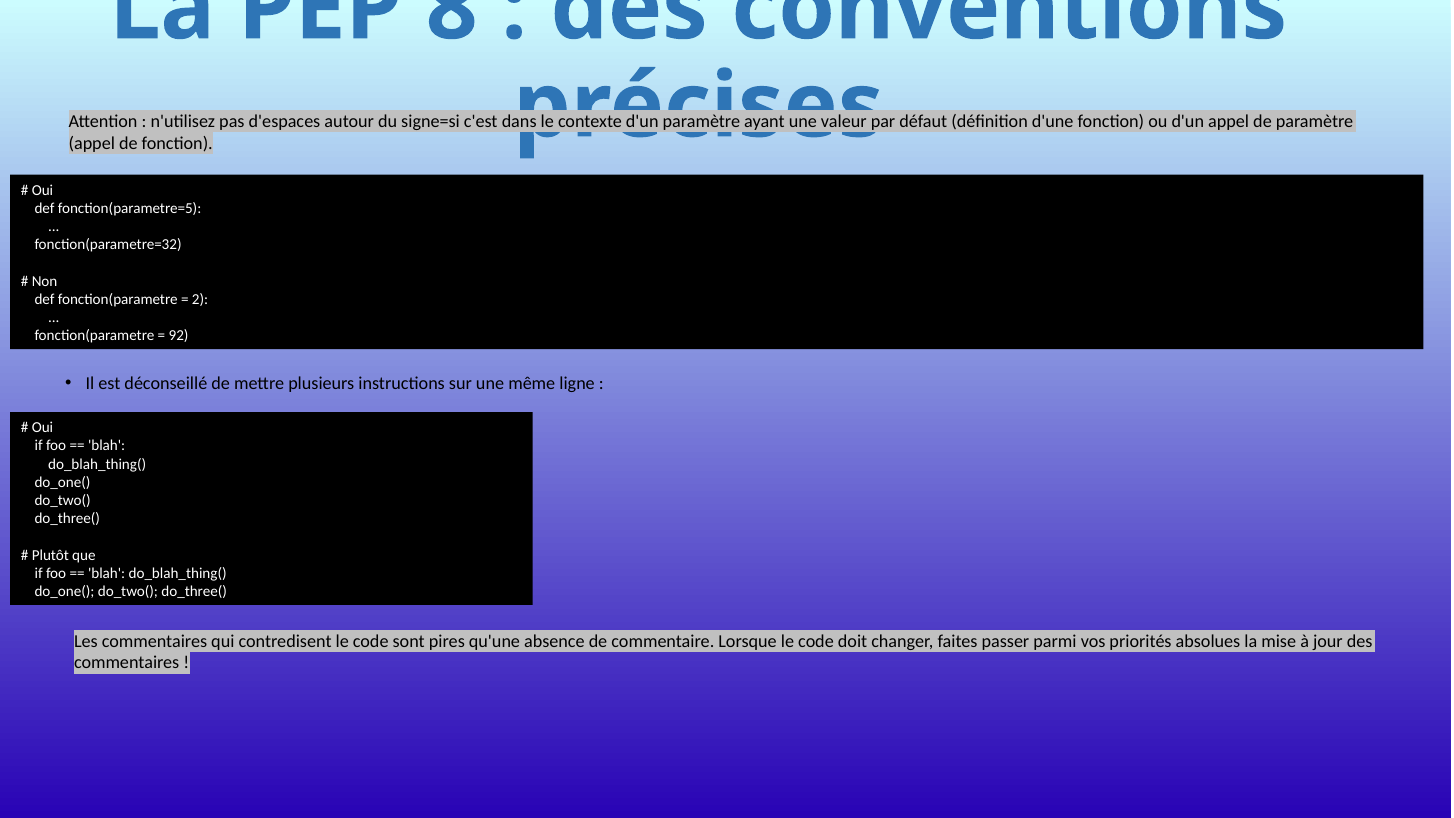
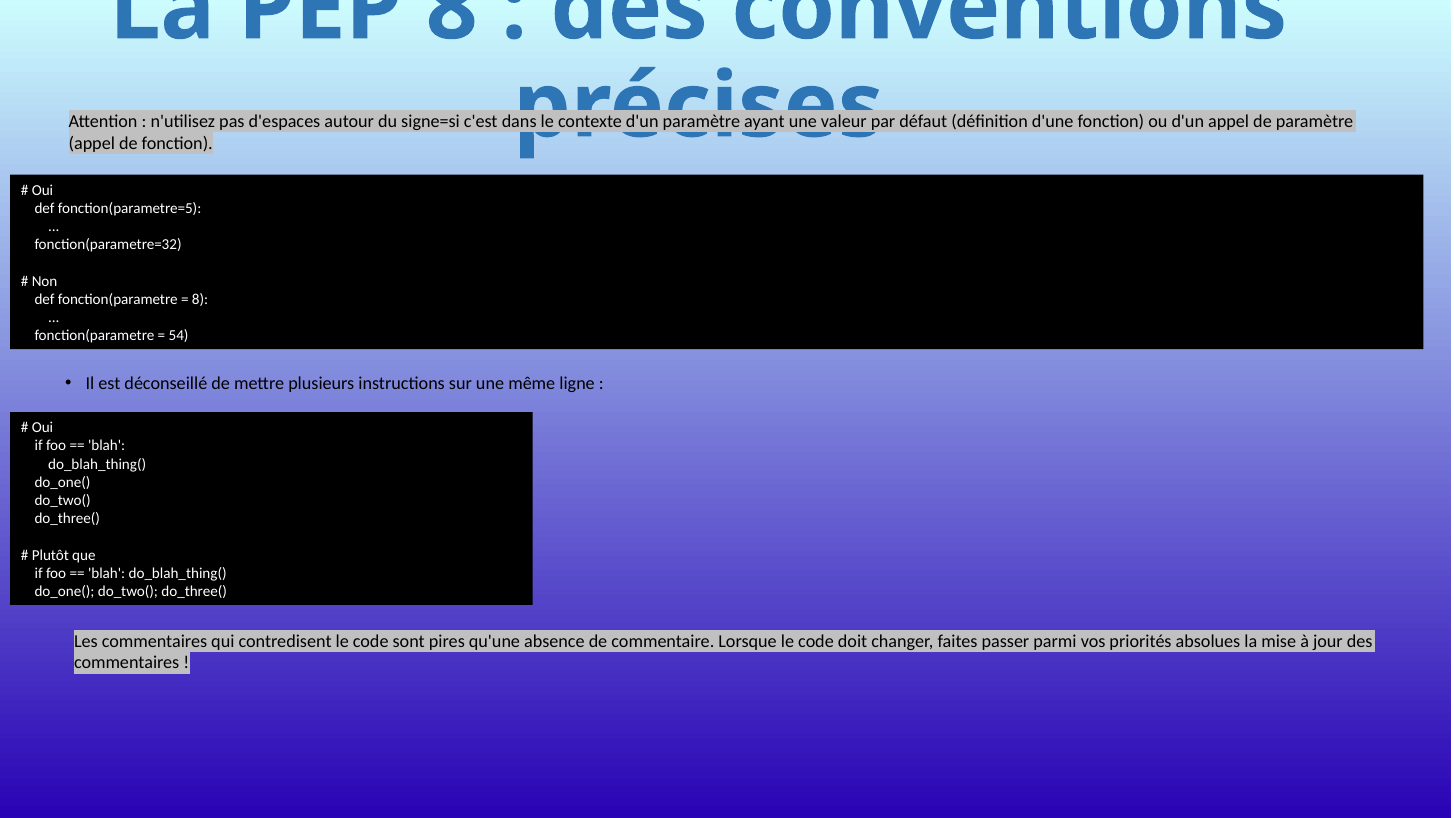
2: 2 -> 8 (200, 299)
92: 92 -> 54 (179, 336)
